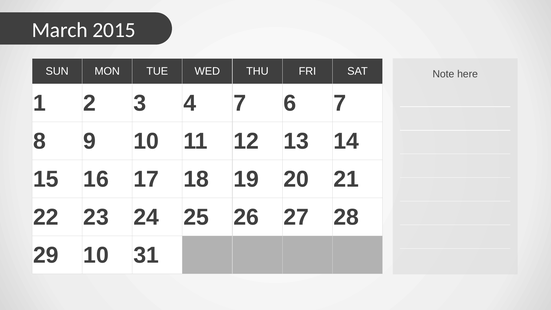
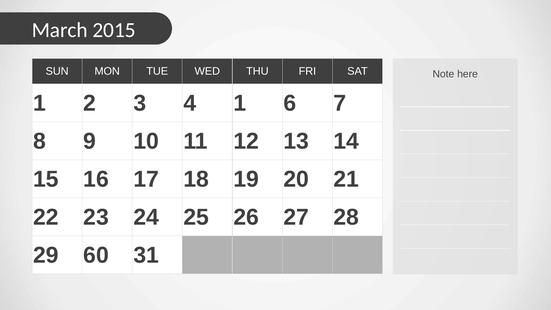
4 7: 7 -> 1 (240, 103)
29 10: 10 -> 60 (96, 255)
